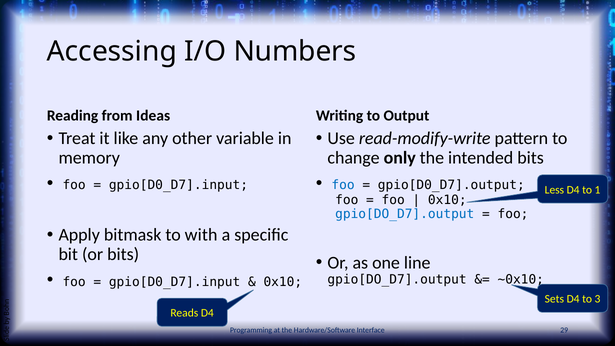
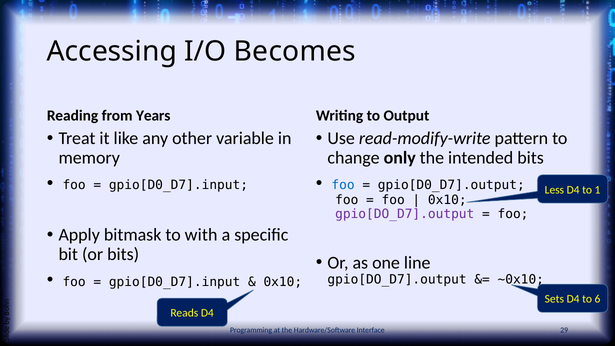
Numbers: Numbers -> Becomes (295, 52)
Ideas: Ideas -> Years (153, 116)
gpio[DO_D7].output colour: blue -> purple (405, 214)
3: 3 -> 6 (598, 299)
